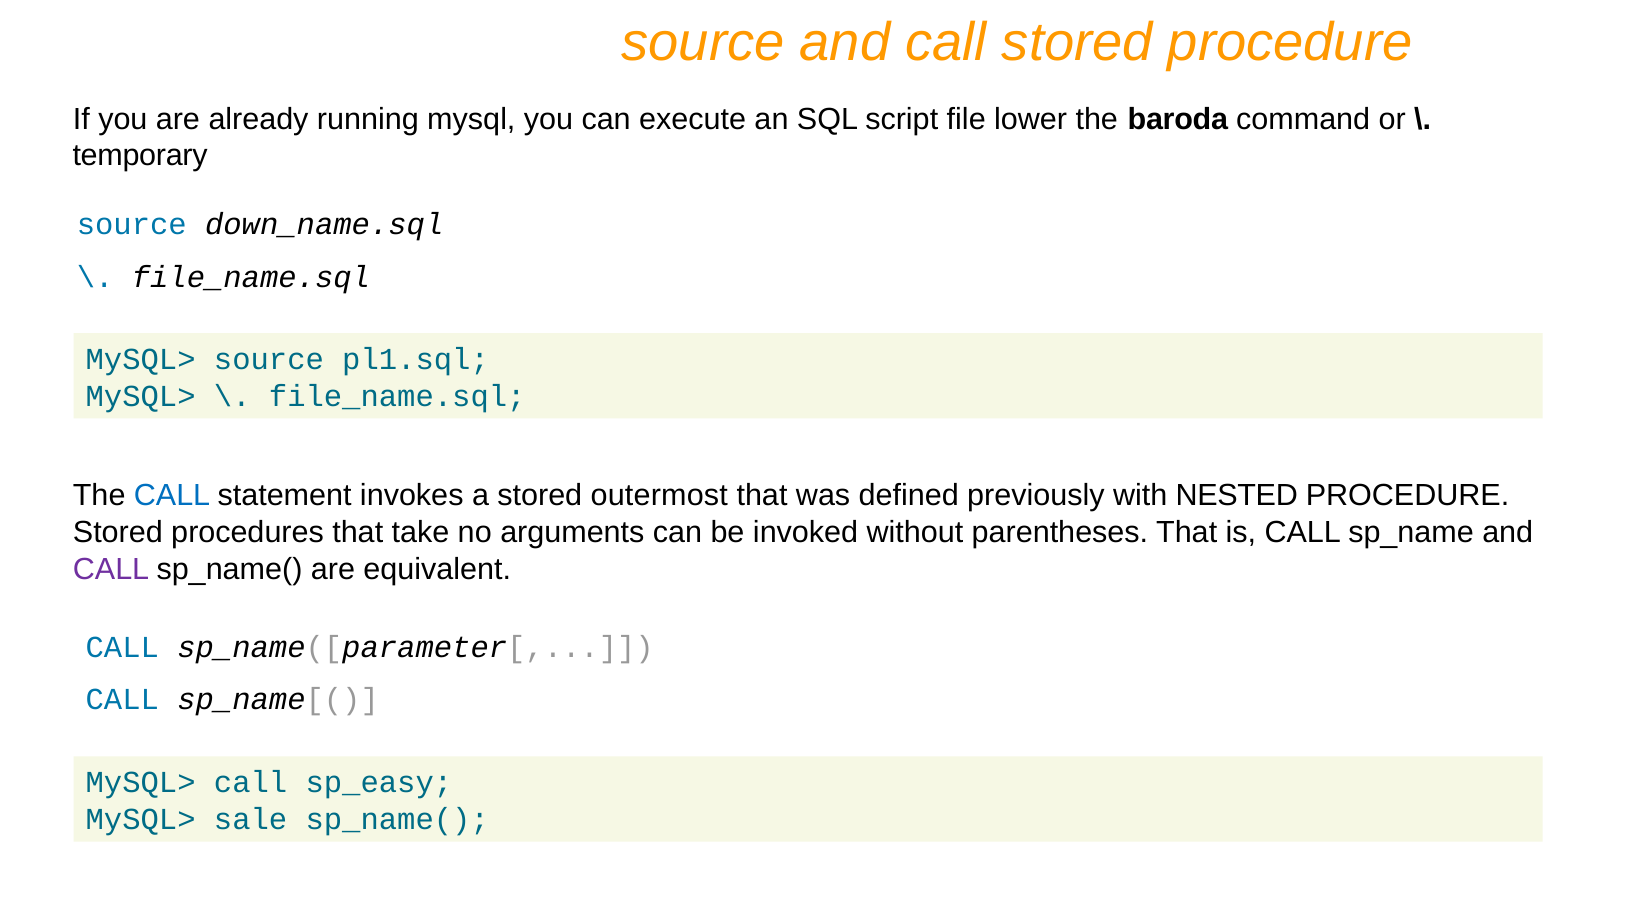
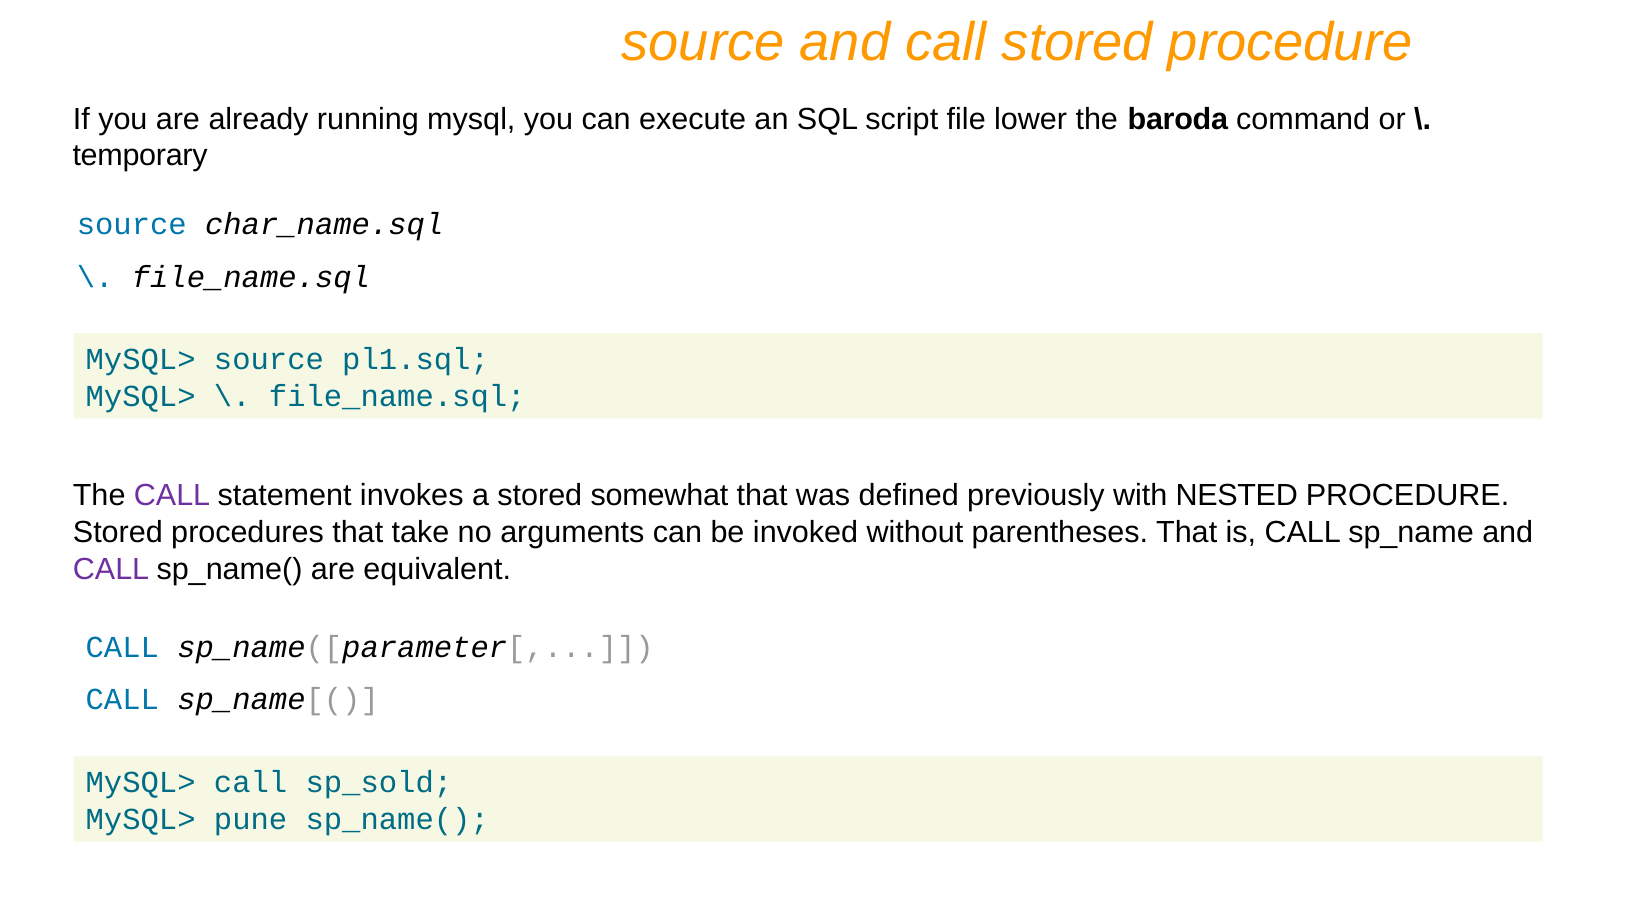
down_name.sql: down_name.sql -> char_name.sql (324, 225)
CALL colour: blue -> purple (172, 496)
outermost: outermost -> somewhat (659, 496)
sp_easy: sp_easy -> sp_sold (379, 783)
sale: sale -> pune (251, 820)
